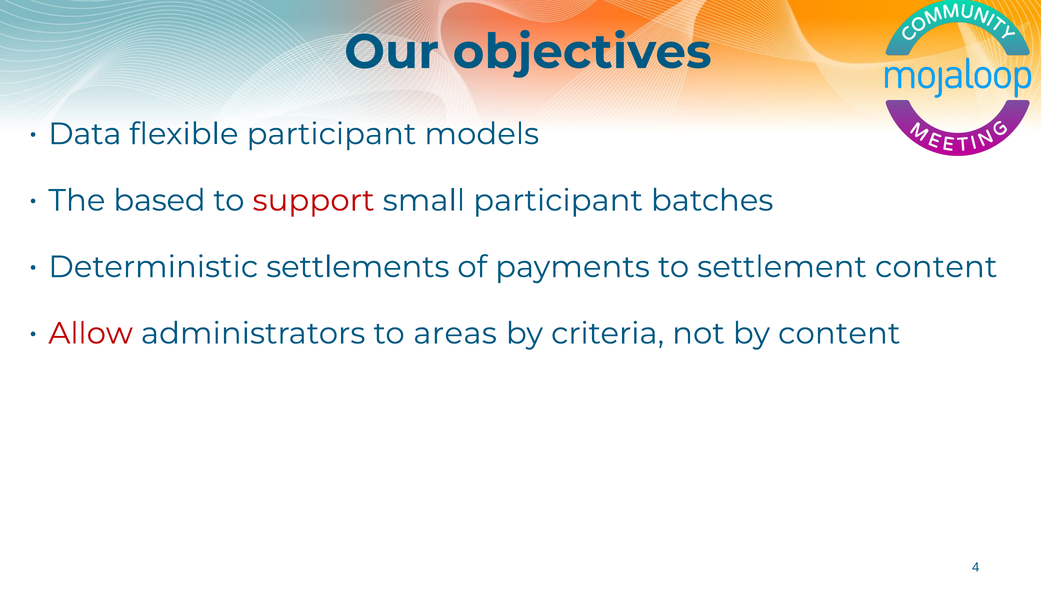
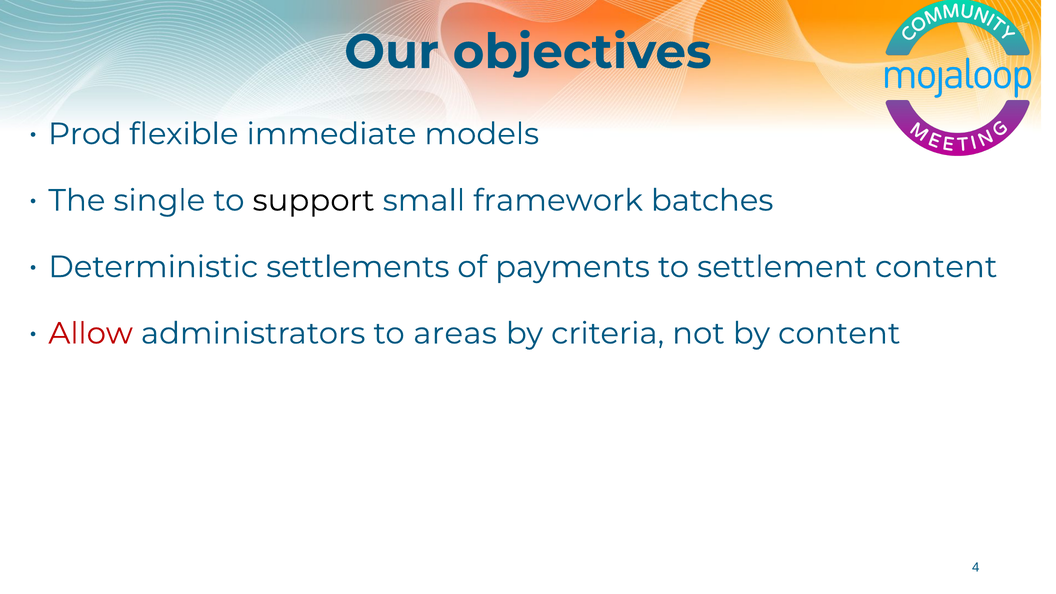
Data: Data -> Prod (85, 134)
flexible participant: participant -> immediate (332, 134)
based: based -> single (159, 200)
support colour: red -> black (314, 200)
small participant: participant -> framework (558, 200)
